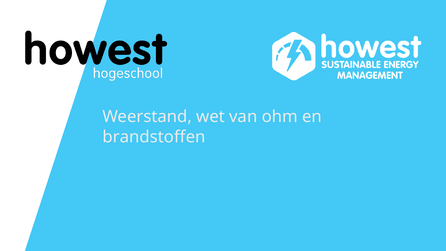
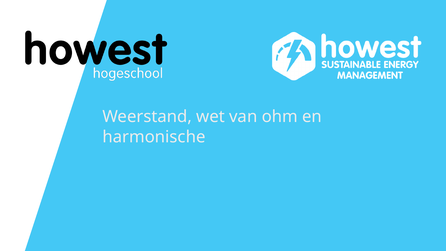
brandstoffen: brandstoffen -> harmonische (154, 137)
